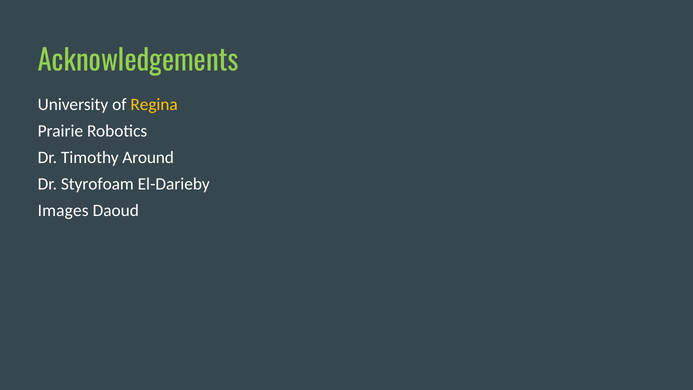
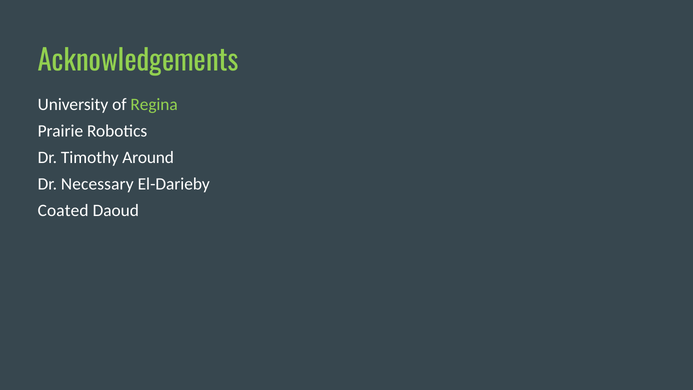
Regina colour: yellow -> light green (154, 105)
Styrofoam: Styrofoam -> Necessary (97, 184)
Images: Images -> Coated (63, 210)
